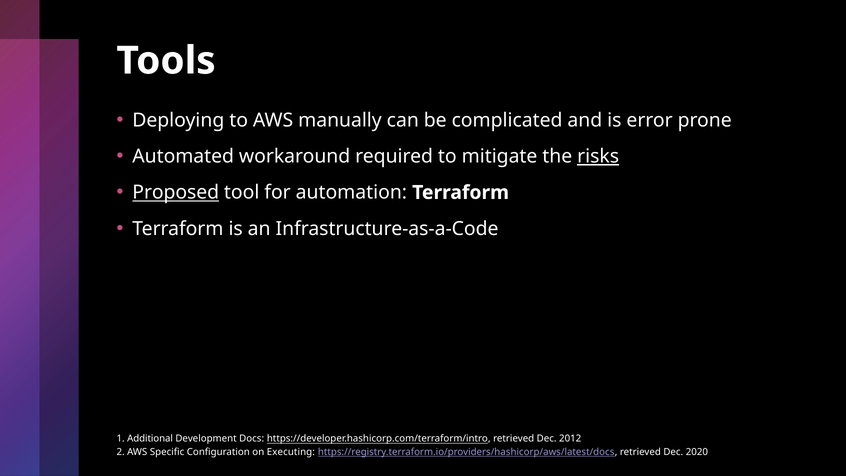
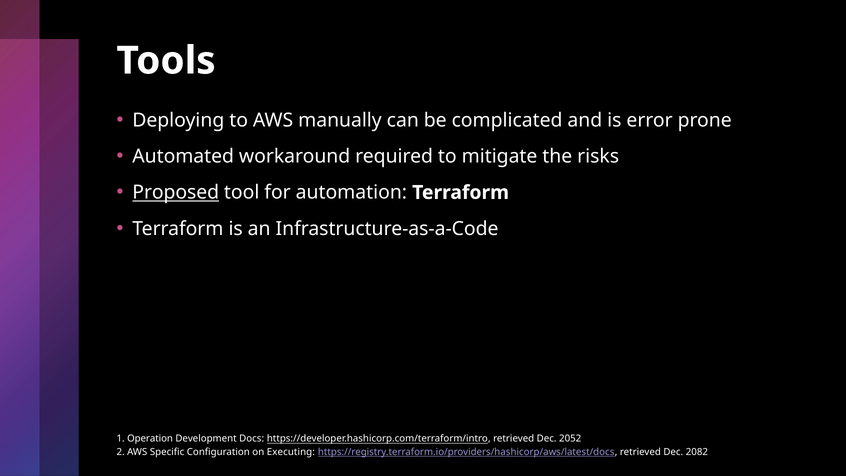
risks underline: present -> none (598, 156)
Additional: Additional -> Operation (150, 439)
2012: 2012 -> 2052 (570, 439)
2020: 2020 -> 2082 (697, 452)
